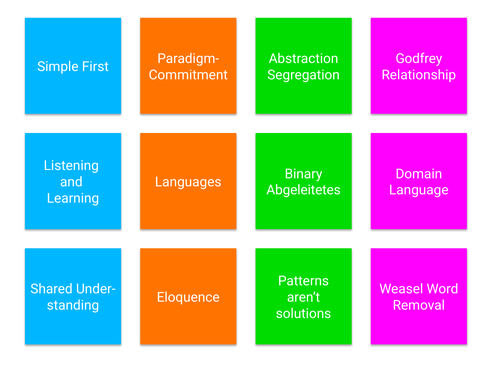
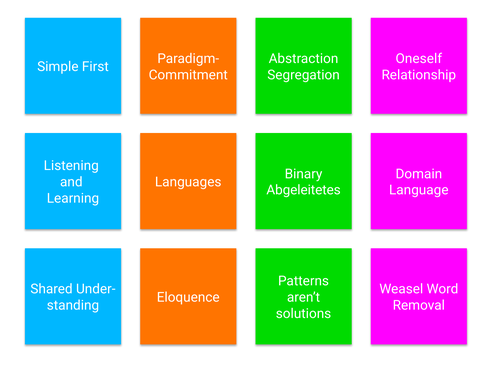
Godfrey: Godfrey -> Oneself (419, 59)
